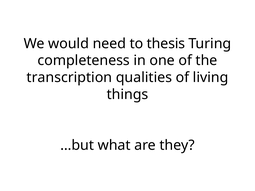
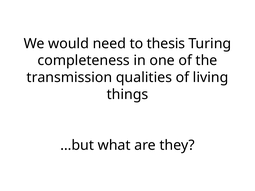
transcription: transcription -> transmission (69, 78)
